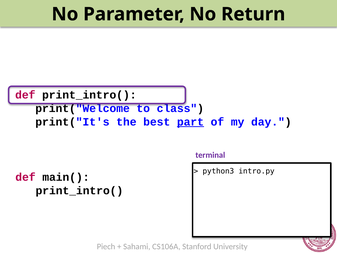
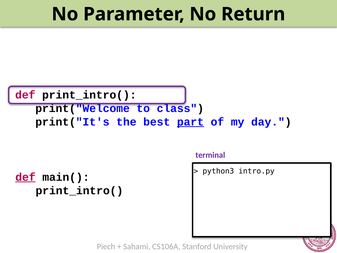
def underline: none -> present (25, 177)
